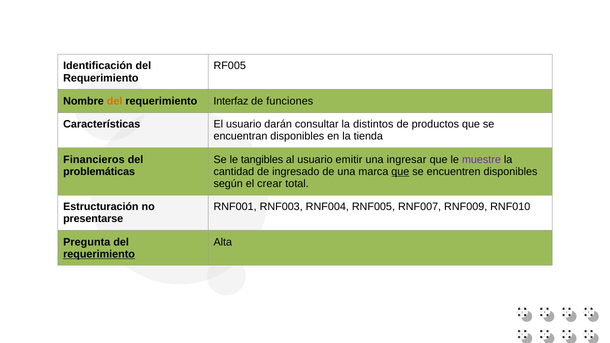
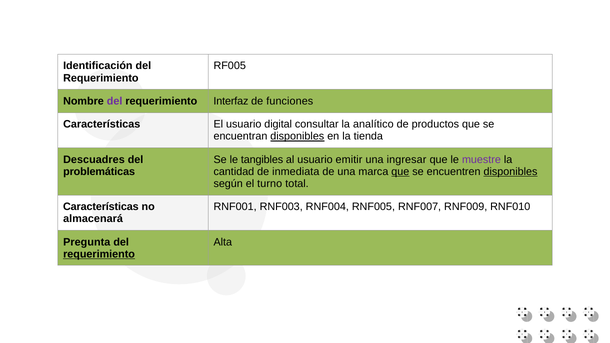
del colour: orange -> purple (115, 101)
darán: darán -> digital (278, 124)
distintos: distintos -> analítico (373, 124)
disponibles underline: none -> present (297, 136)
Financieros: Financieros -> Descuadres (94, 160)
ingresado: ingresado -> inmediata (296, 172)
disponibles underline: none -> present (511, 172)
crear: crear -> turno (270, 184)
Estructuración: Estructuración -> Características (101, 207)
presentarse: presentarse -> almacenará (93, 219)
